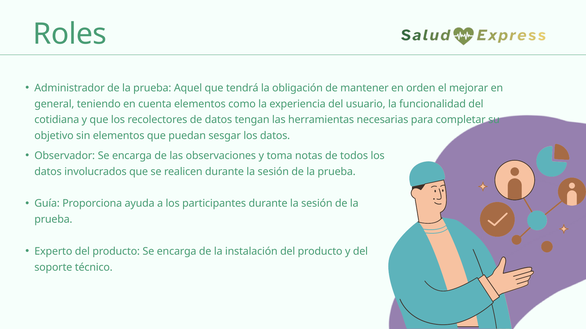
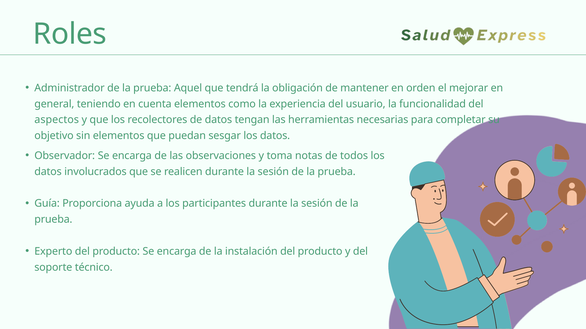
cotidiana: cotidiana -> aspectos (57, 120)
